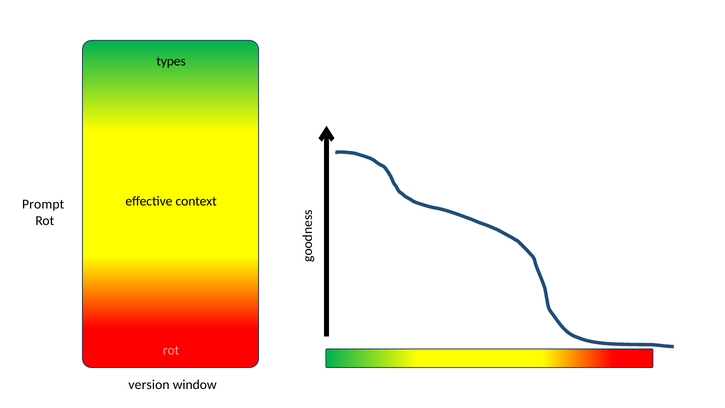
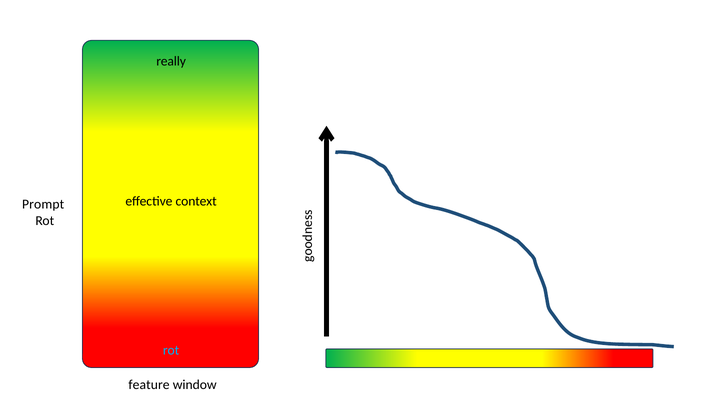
types: types -> really (171, 61)
rot colour: pink -> light blue (171, 350)
version: version -> feature (149, 385)
